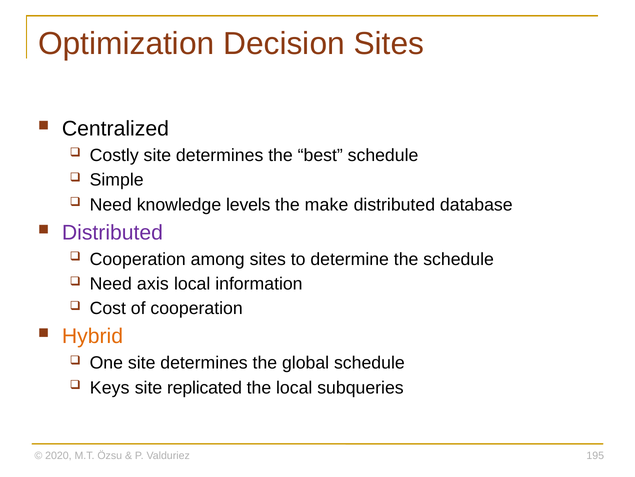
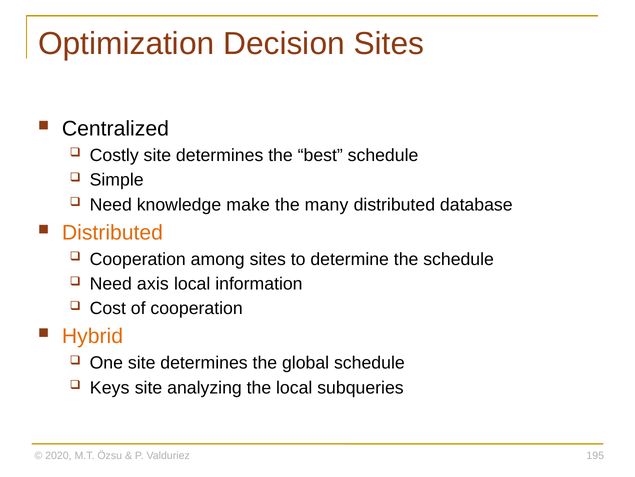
levels: levels -> make (248, 204)
make: make -> many (327, 204)
Distributed colour: purple -> orange (112, 232)
replicated: replicated -> analyzing (204, 387)
